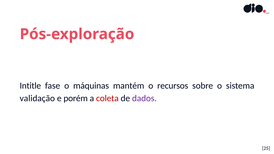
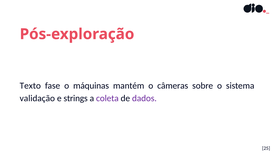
Intitle: Intitle -> Texto (30, 86)
recursos: recursos -> câmeras (173, 86)
porém: porém -> strings (76, 98)
coleta colour: red -> purple (107, 98)
